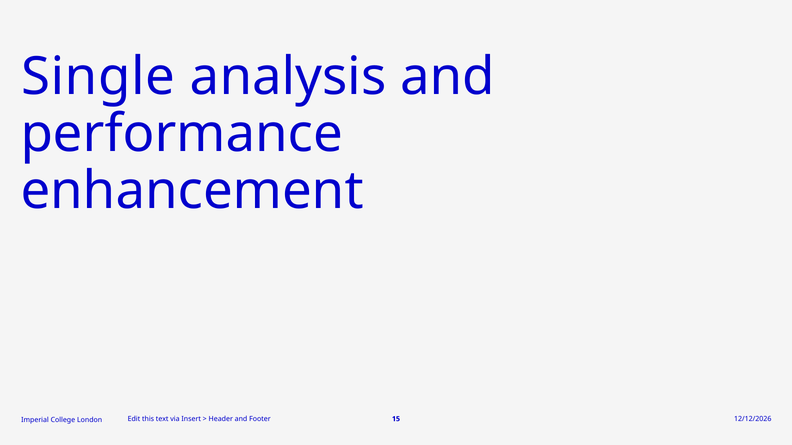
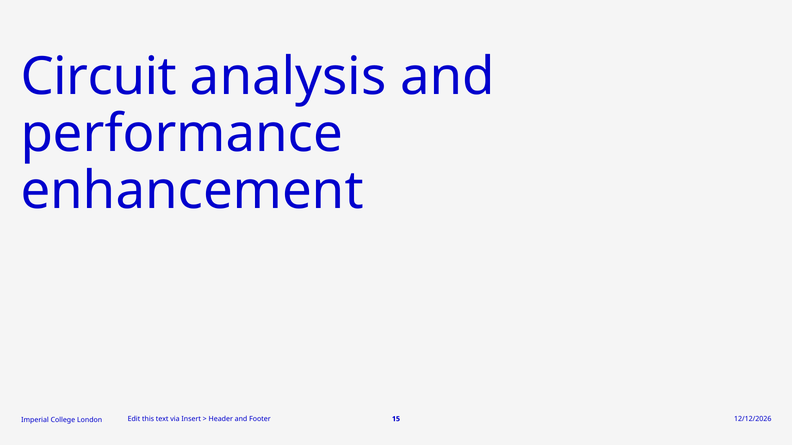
Single: Single -> Circuit (99, 77)
